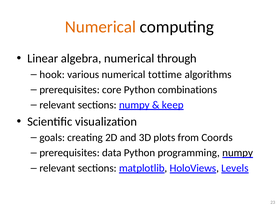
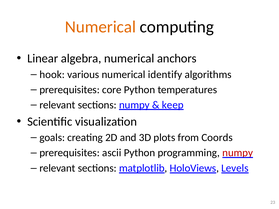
through: through -> anchors (177, 59)
tottime: tottime -> identify (165, 75)
combinations: combinations -> temperatures (187, 90)
data: data -> ascii (112, 153)
numpy colour: black -> red (238, 153)
